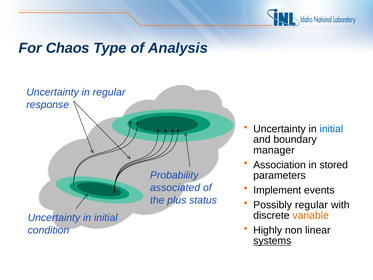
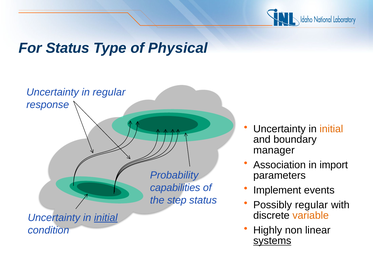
For Chaos: Chaos -> Status (68, 48)
Analysis: Analysis -> Physical (178, 48)
initial colour: blue -> orange (331, 129)
stored: stored -> import (334, 165)
associated: associated -> capabilities (175, 188)
plus: plus -> step (177, 200)
initial underline: none -> present (106, 217)
